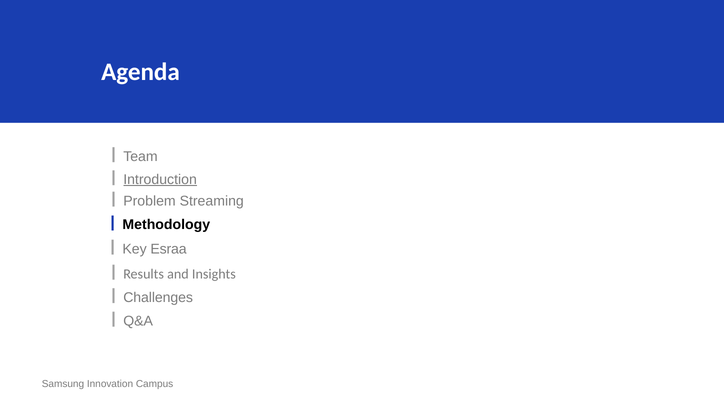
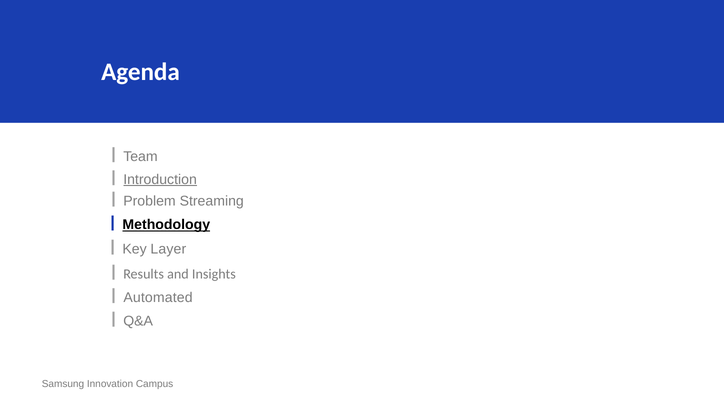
Methodology underline: none -> present (166, 225)
Esraa: Esraa -> Layer (168, 249)
Challenges: Challenges -> Automated (158, 298)
